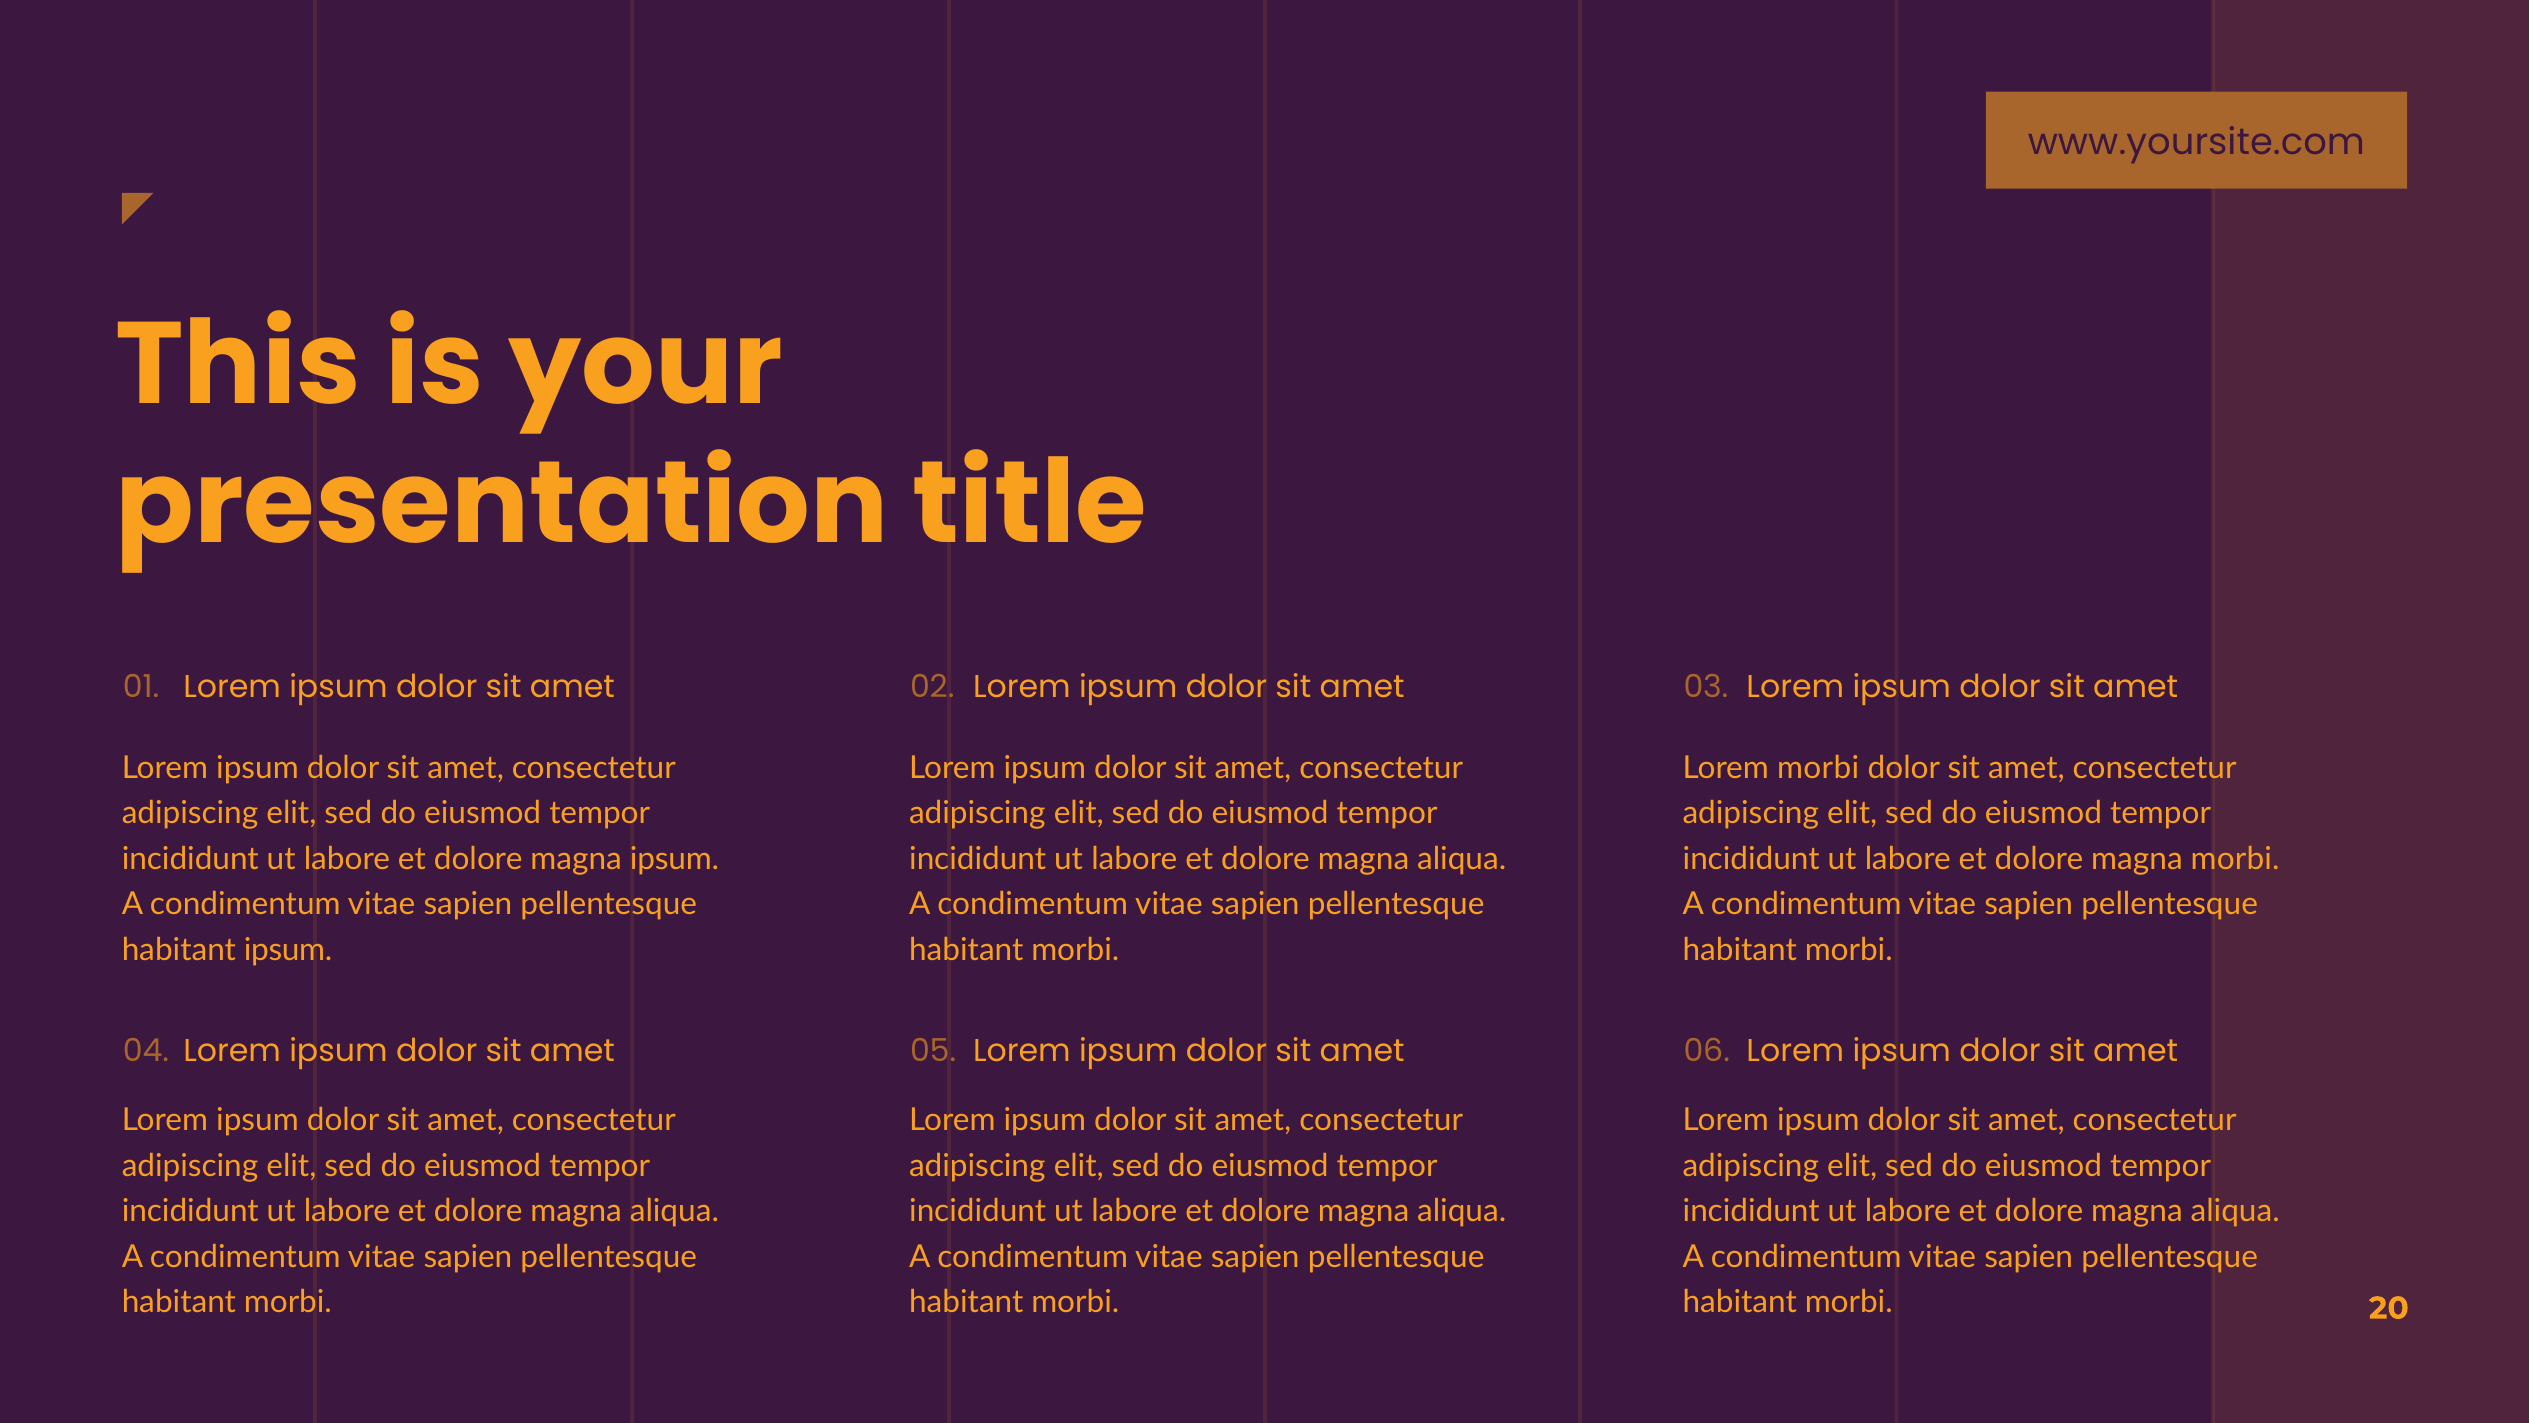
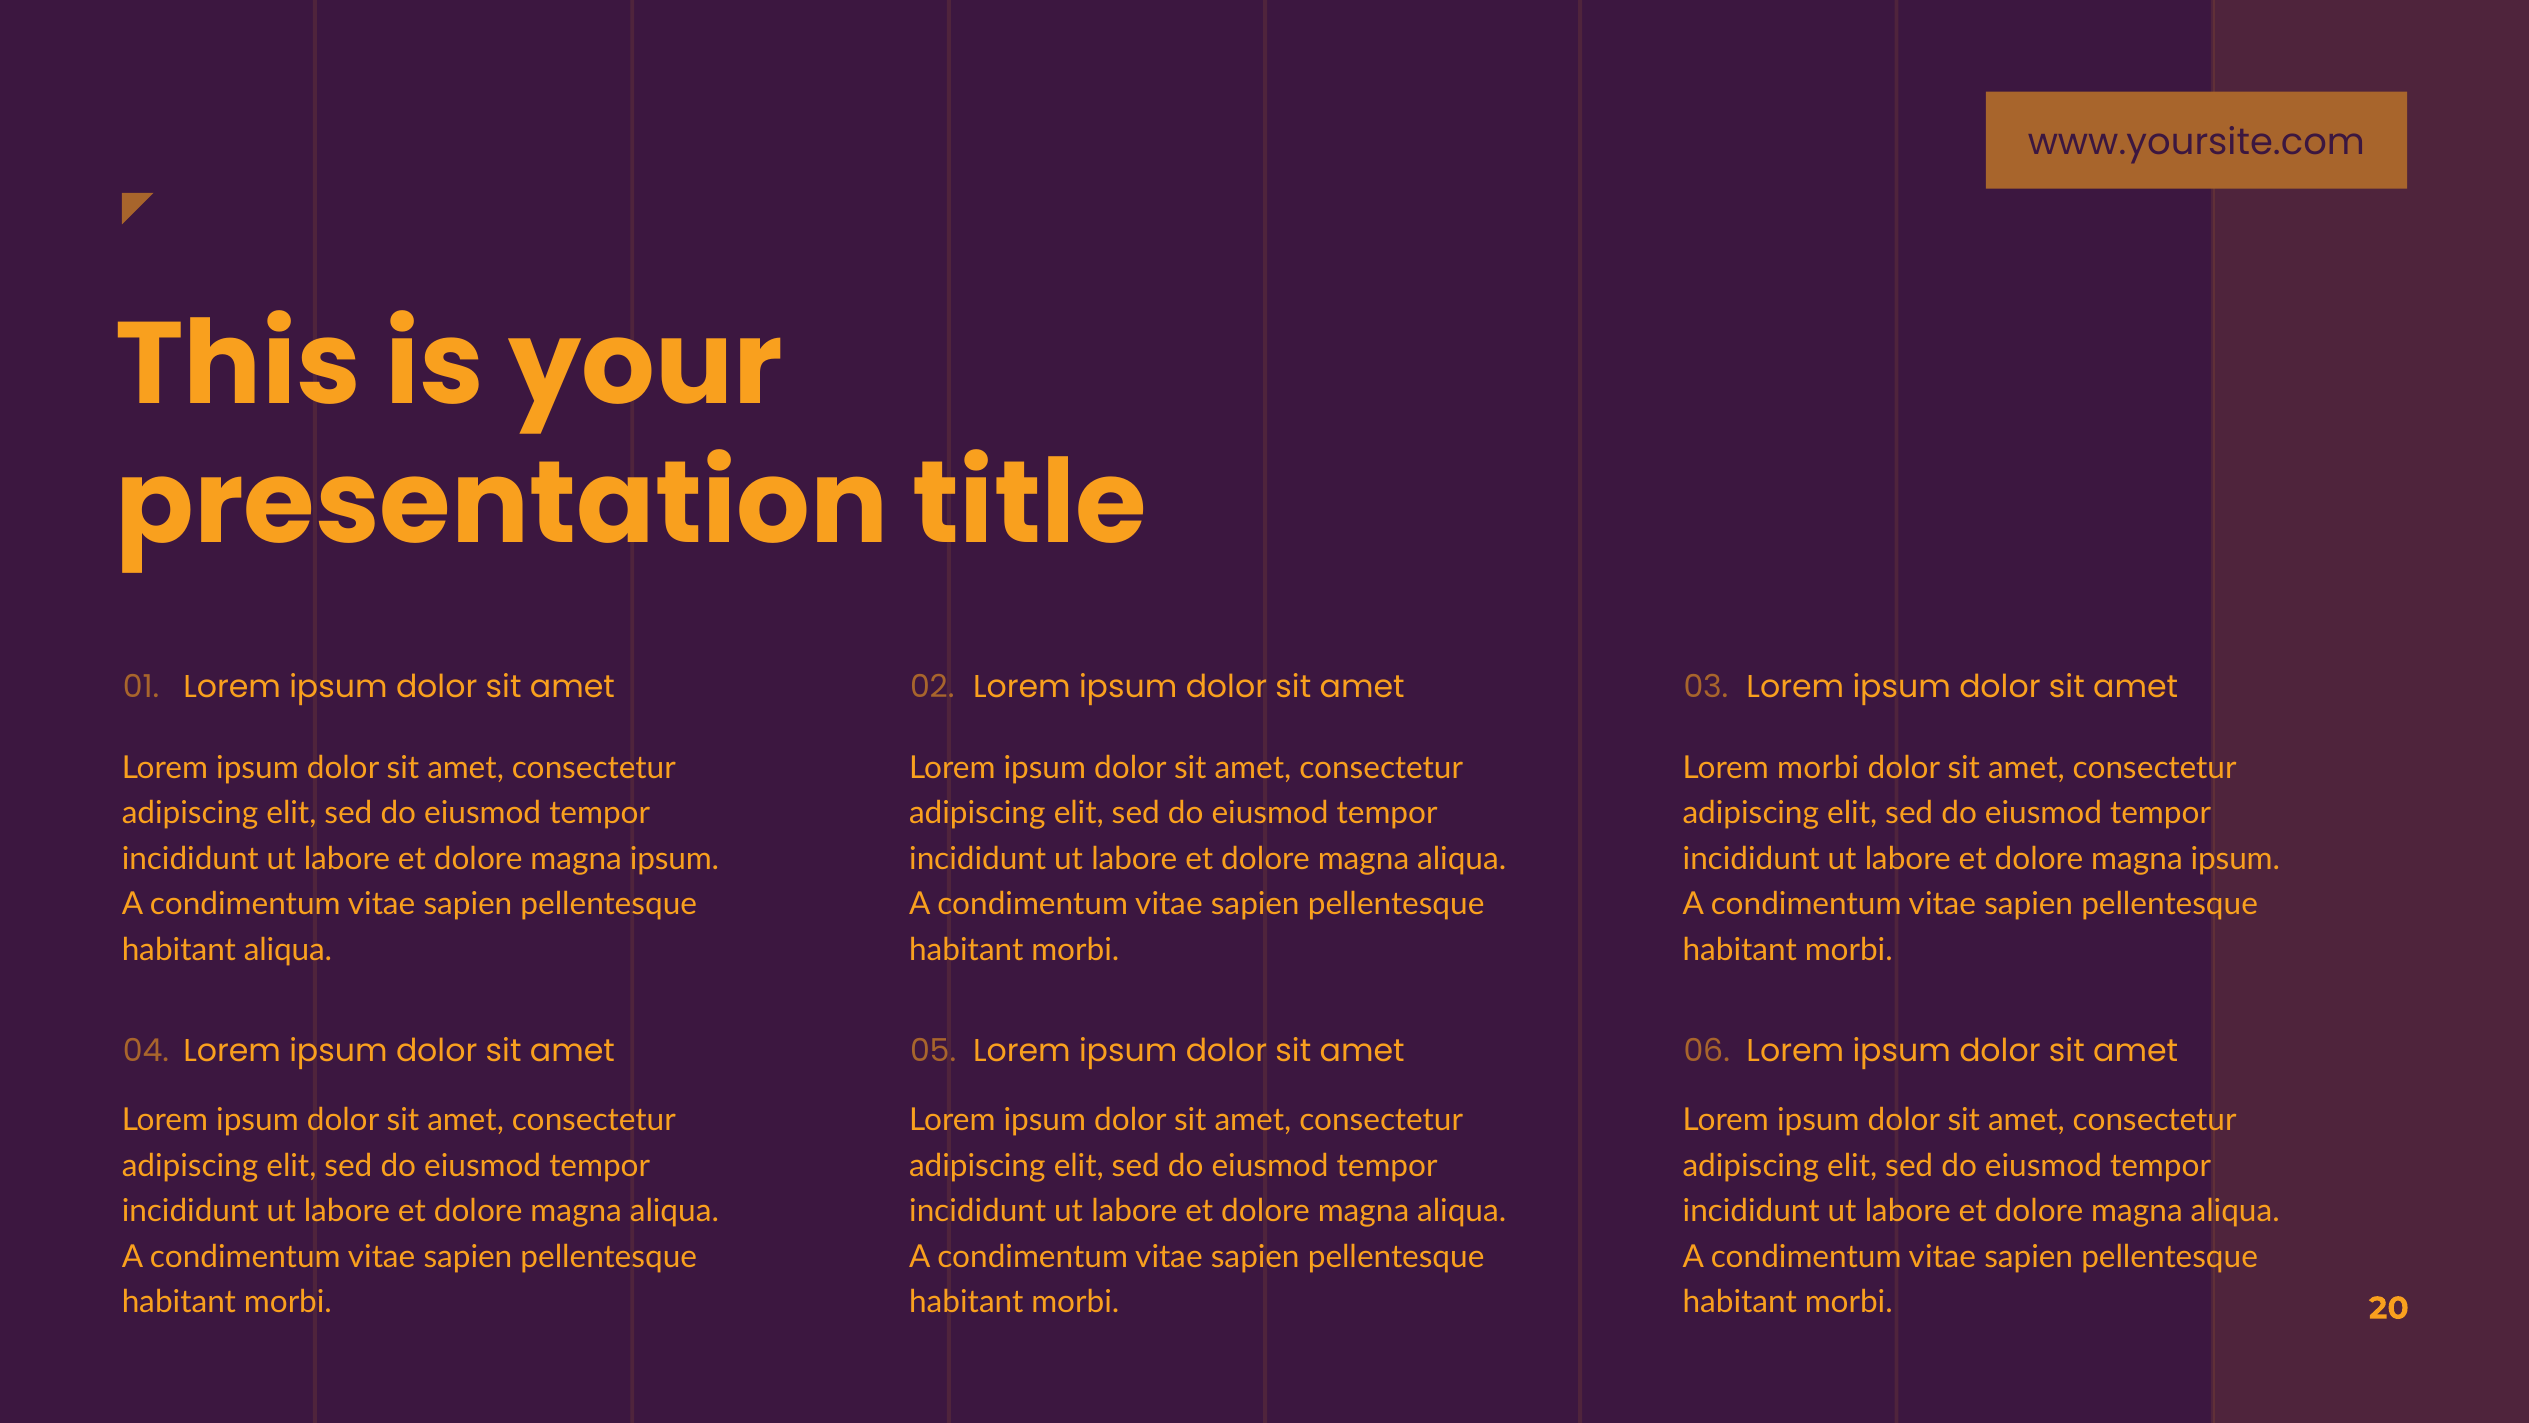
morbi: morbi -> ipsum (2235, 859)
habitant ipsum: ipsum -> aliqua (288, 950)
